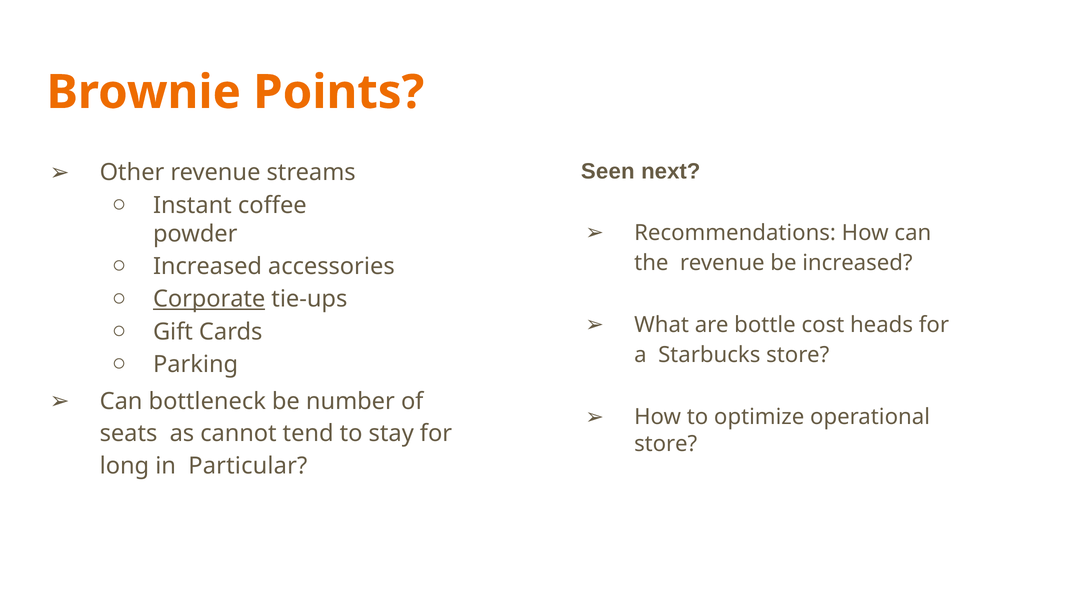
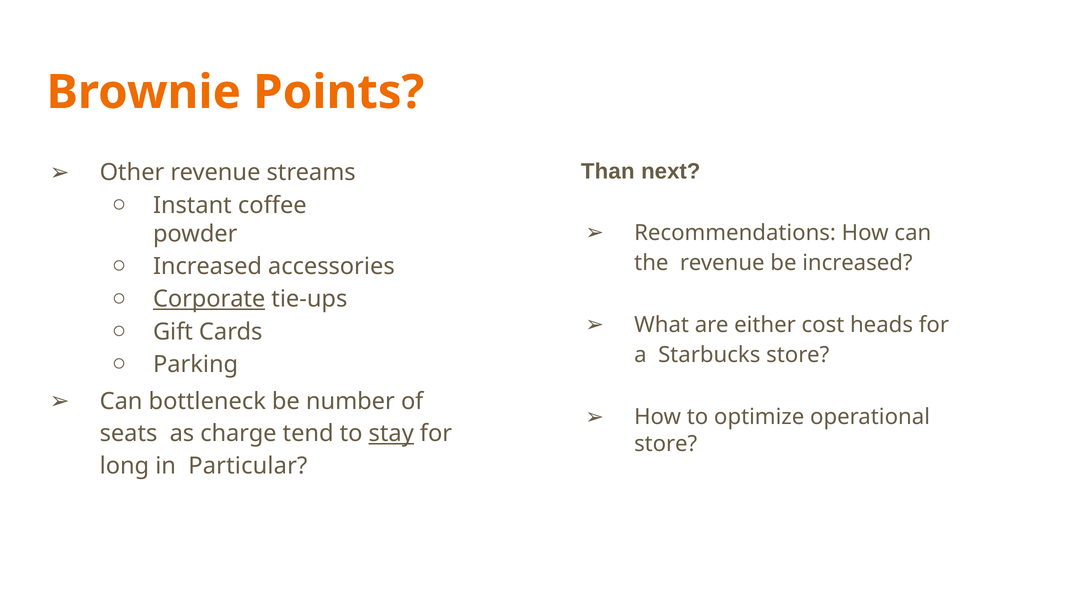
Seen: Seen -> Than (608, 172)
bottle: bottle -> either (765, 325)
cannot: cannot -> charge (238, 434)
stay underline: none -> present (391, 434)
